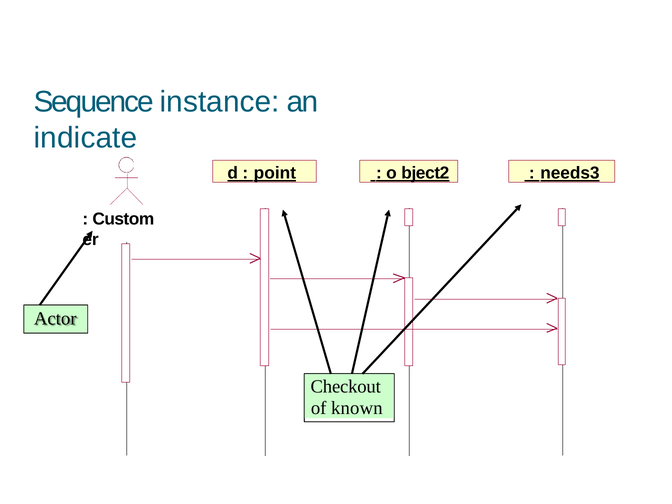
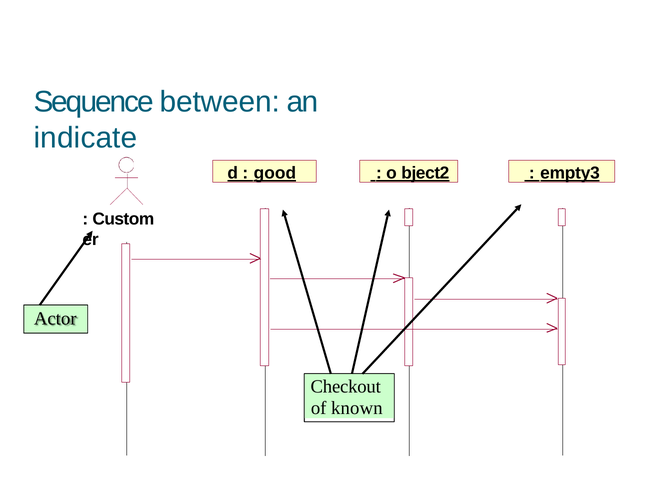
instance: instance -> between (220, 102)
point: point -> good (275, 173)
needs3: needs3 -> empty3 (570, 173)
